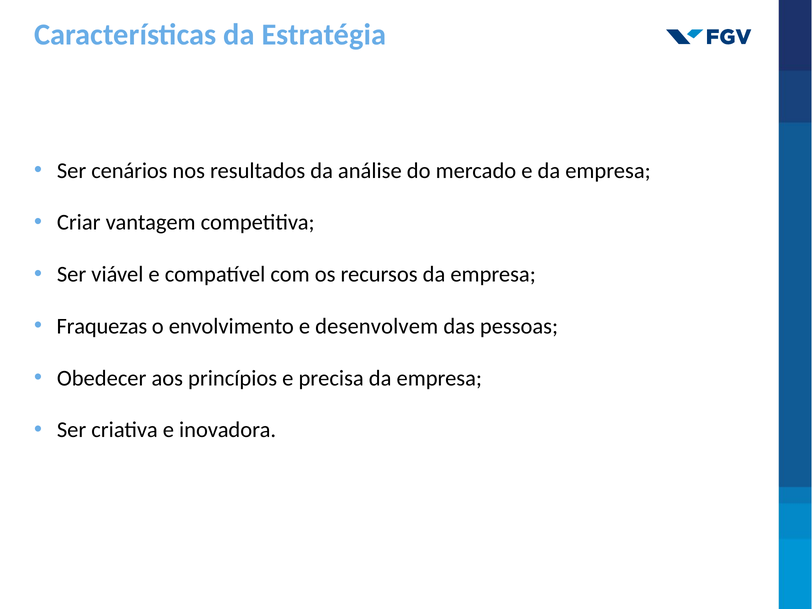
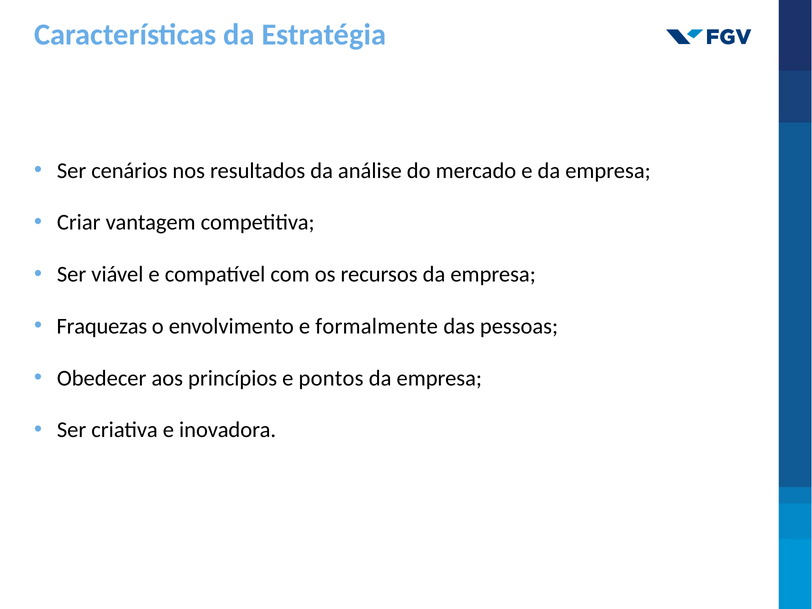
desenvolvem: desenvolvem -> formalmente (377, 326)
precisa: precisa -> pontos (331, 378)
